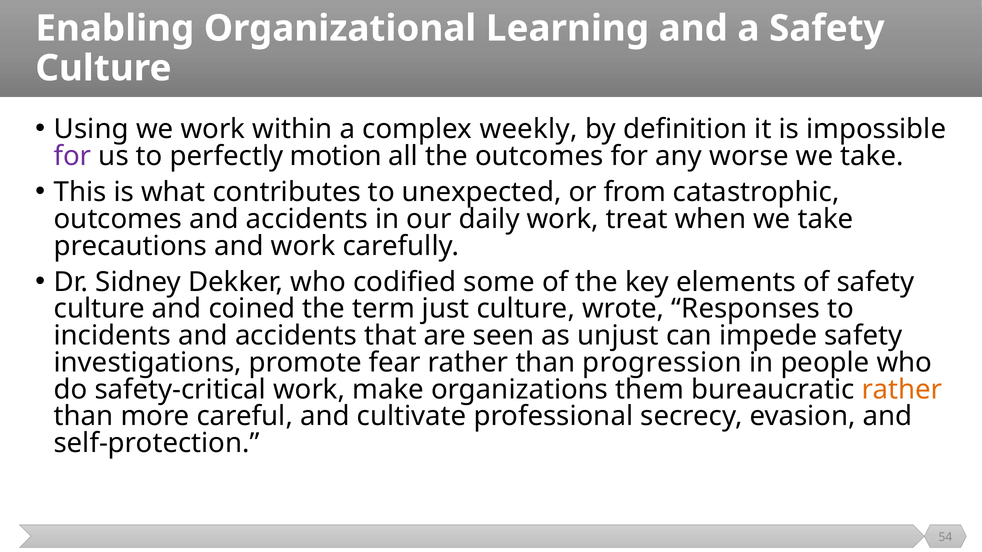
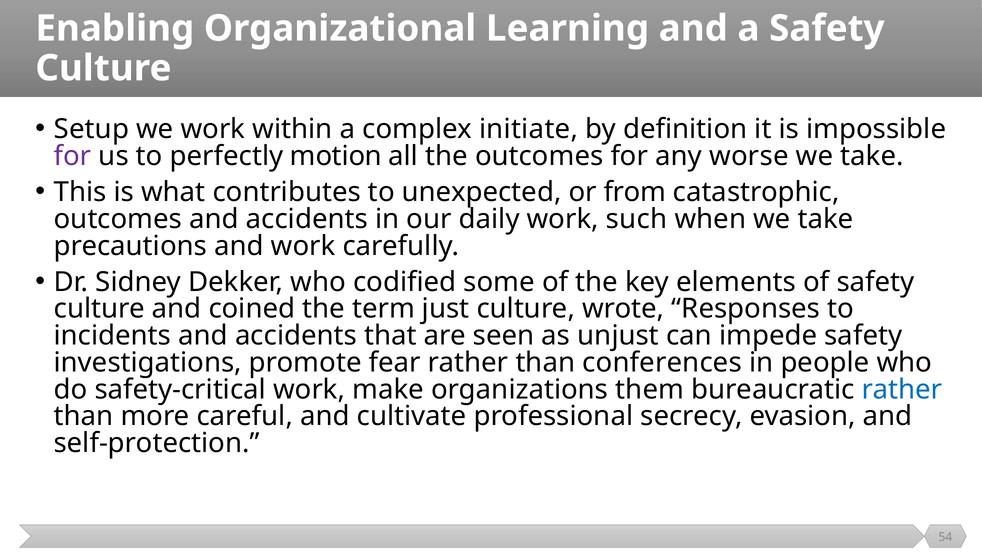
Using: Using -> Setup (91, 129)
weekly: weekly -> initiate (529, 129)
treat: treat -> such (637, 219)
progression: progression -> conferences (662, 363)
rather colour: orange -> blue (902, 390)
